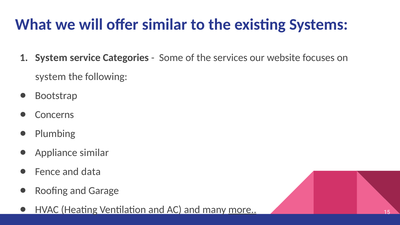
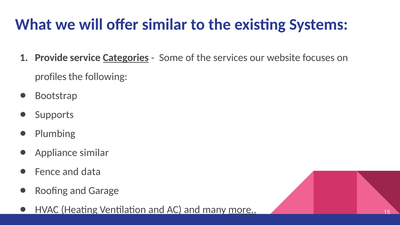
System: System -> Provide (51, 58)
Categories underline: none -> present (126, 58)
system: system -> profiles (51, 77)
Concerns: Concerns -> Supports (54, 115)
